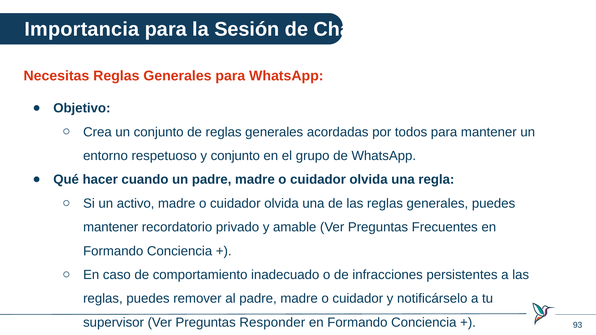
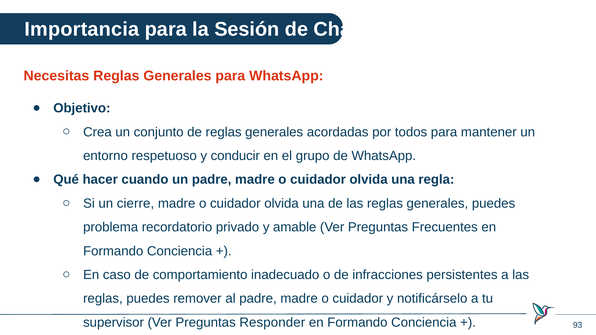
y conjunto: conjunto -> conducir (235, 156)
activo: activo -> cierre (136, 204)
mantener: mantener -> problema (111, 227)
